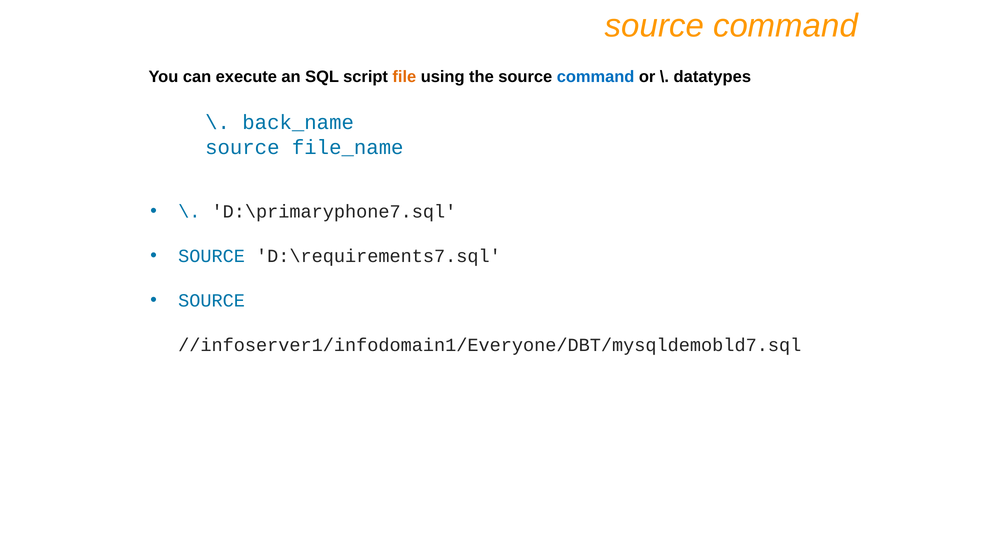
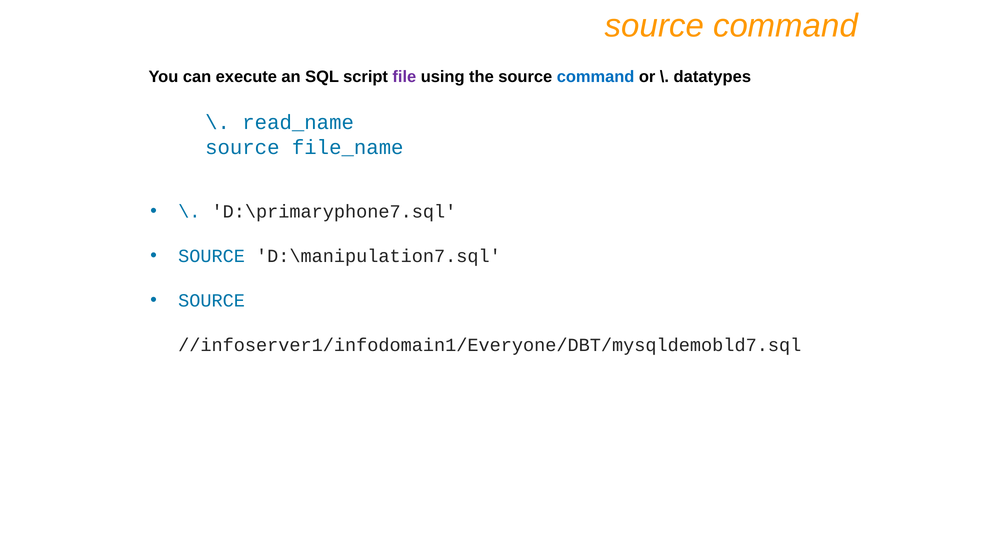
file colour: orange -> purple (404, 77)
back_name: back_name -> read_name (298, 123)
D:\requirements7.sql: D:\requirements7.sql -> D:\manipulation7.sql (378, 256)
